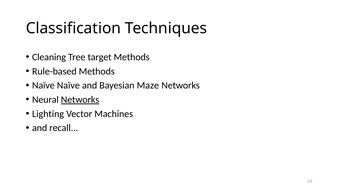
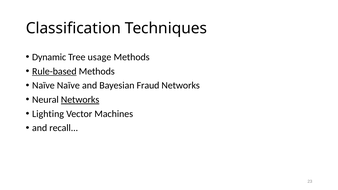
Cleaning: Cleaning -> Dynamic (49, 57)
target: target -> usage (99, 57)
Rule-based underline: none -> present (54, 71)
Maze: Maze -> Fraud (148, 85)
